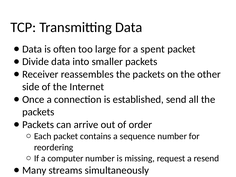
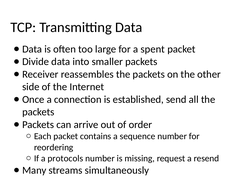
computer: computer -> protocols (65, 158)
